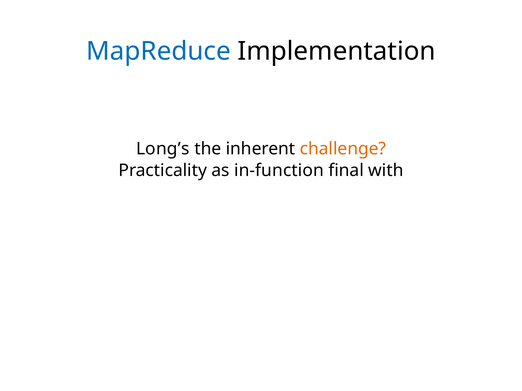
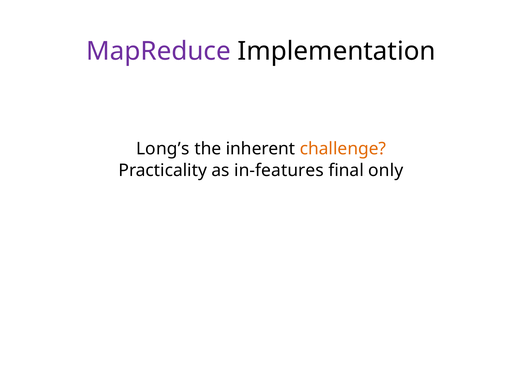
MapReduce colour: blue -> purple (158, 51)
in-function: in-function -> in-features (279, 171)
with: with -> only (386, 171)
